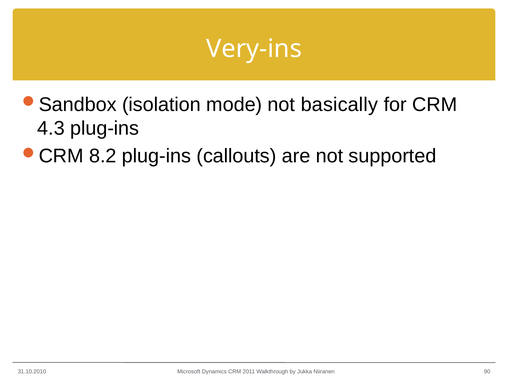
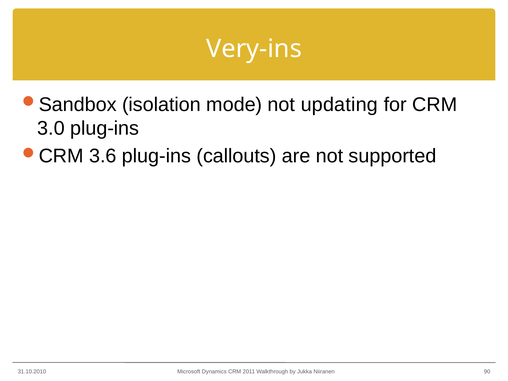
basically: basically -> updating (339, 105)
4.3: 4.3 -> 3.0 (51, 128)
8.2: 8.2 -> 3.6 (103, 156)
